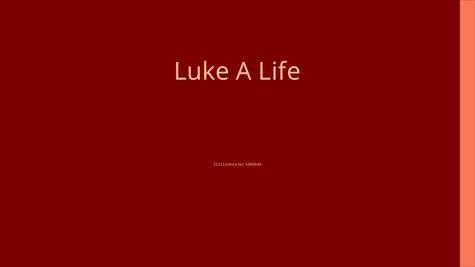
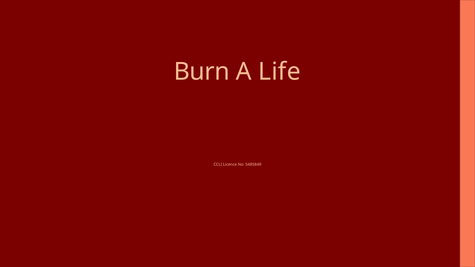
Luke: Luke -> Burn (202, 72)
